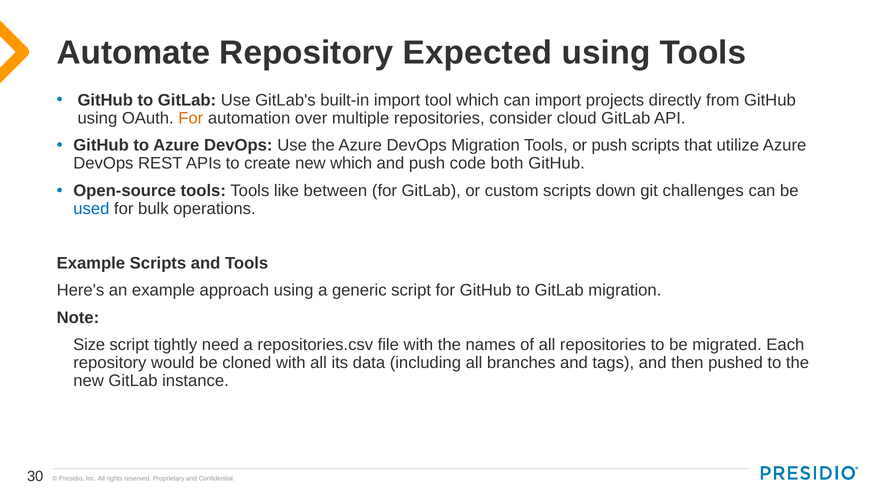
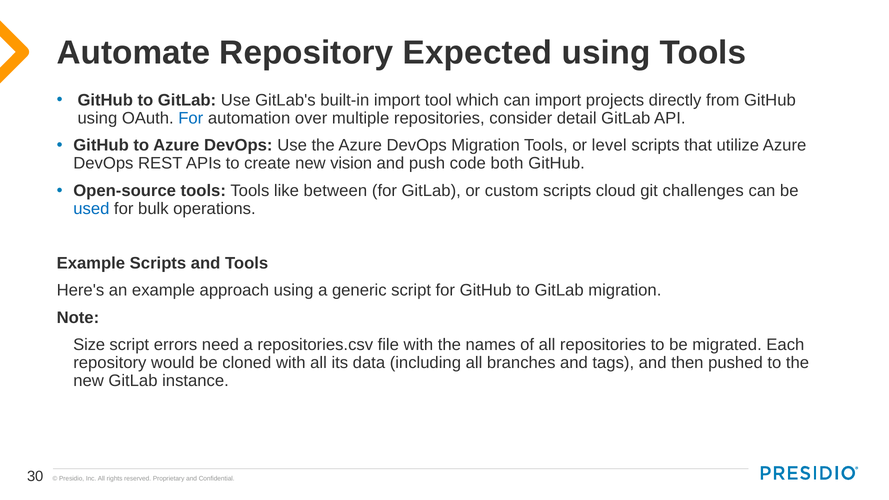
For colour: orange -> blue (191, 118)
cloud: cloud -> detail (577, 118)
or push: push -> level (609, 145)
new which: which -> vision (351, 163)
down: down -> cloud (616, 191)
tightly: tightly -> errors (176, 345)
